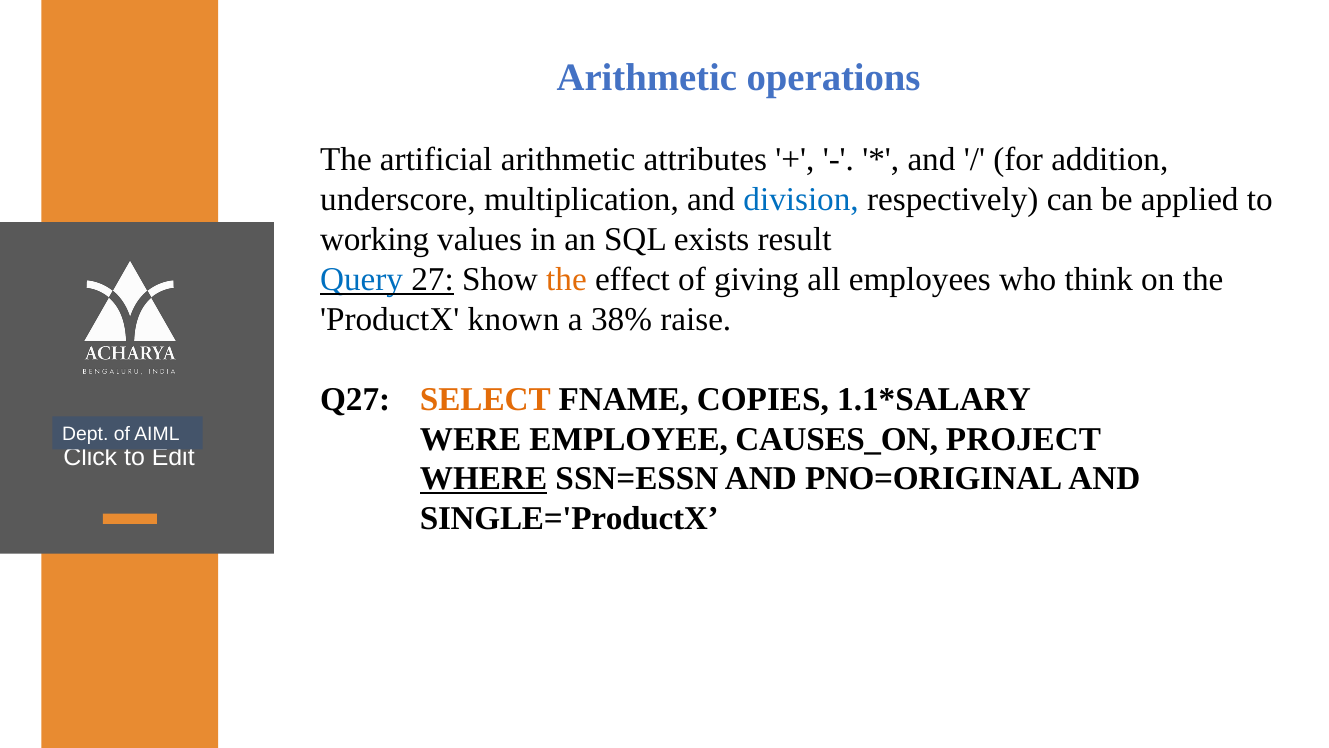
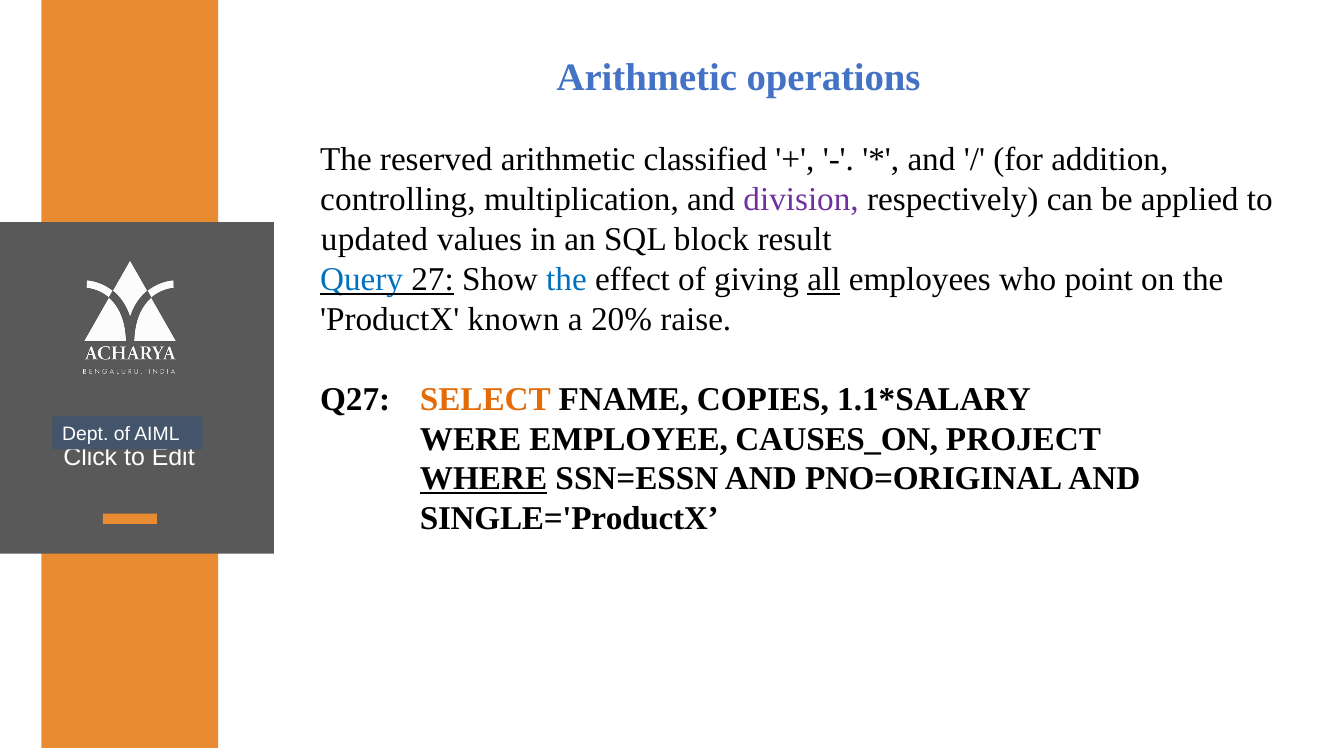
artificial: artificial -> reserved (436, 160)
attributes: attributes -> classified (705, 160)
underscore: underscore -> controlling (398, 200)
division colour: blue -> purple (801, 200)
working: working -> updated (374, 240)
exists: exists -> block (711, 240)
the colour: orange -> blue (566, 279)
all underline: none -> present (824, 279)
think: think -> point (1099, 279)
38%: 38% -> 20% (622, 319)
